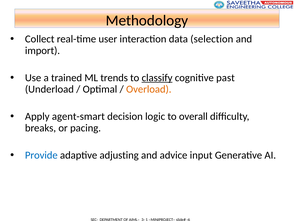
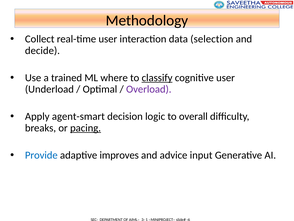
import: import -> decide (42, 50)
trends: trends -> where (114, 78)
cognitive past: past -> user (226, 78)
Overload colour: orange -> purple (149, 89)
pacing underline: none -> present (86, 128)
adjusting: adjusting -> improves (119, 155)
